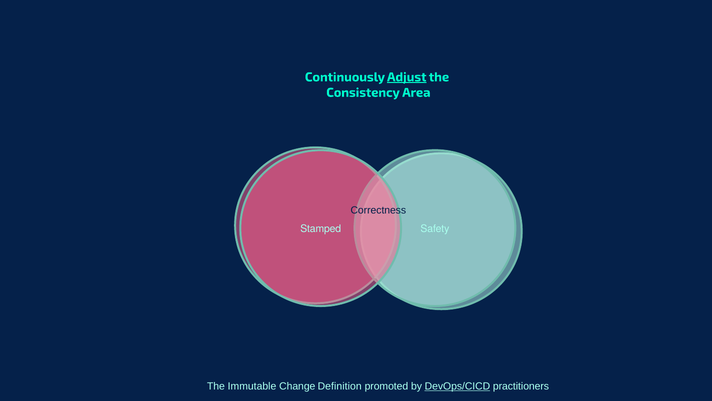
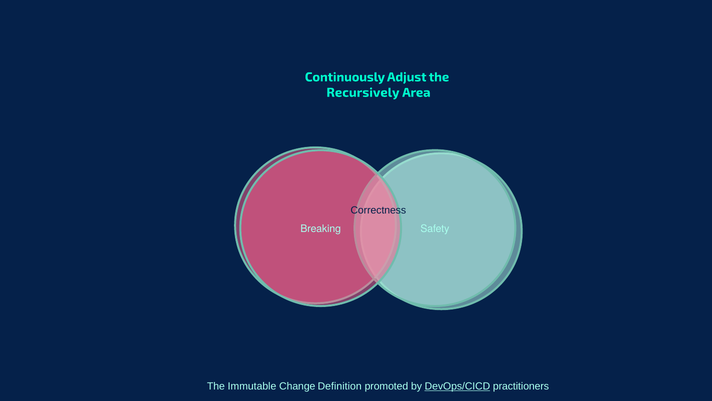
Adjust underline: present -> none (407, 77)
Consistency: Consistency -> Recursively (363, 92)
Stamped: Stamped -> Breaking (321, 229)
